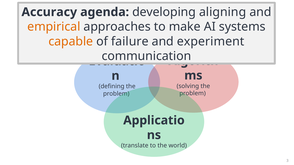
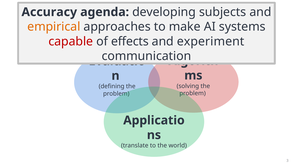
aligning: aligning -> subjects (223, 12)
capable colour: orange -> red (71, 41)
failure: failure -> effects (130, 41)
